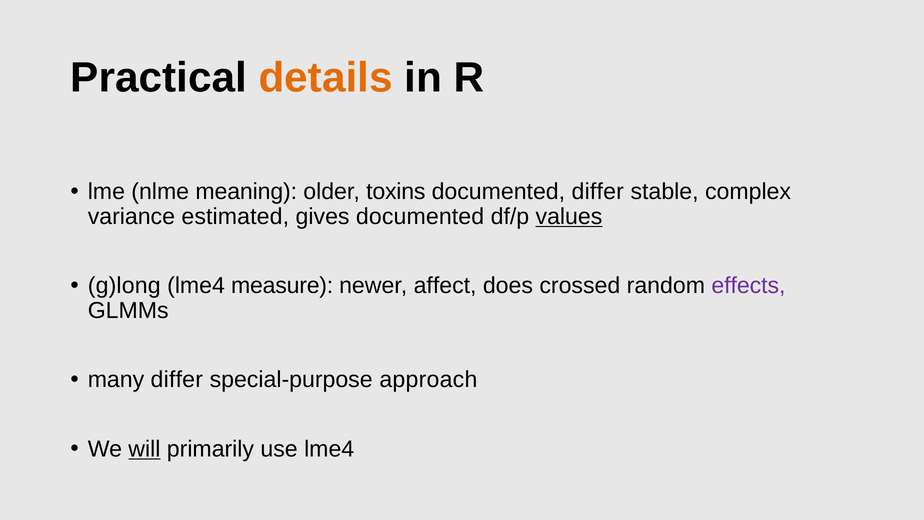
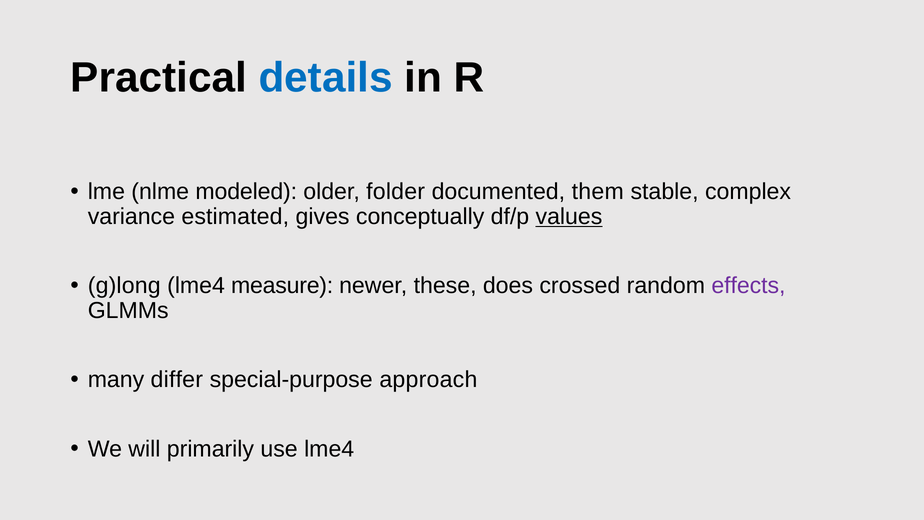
details colour: orange -> blue (326, 78)
meaning: meaning -> modeled (246, 192)
toxins: toxins -> folder (396, 192)
documented differ: differ -> them (598, 192)
gives documented: documented -> conceptually (420, 216)
affect: affect -> these (445, 286)
will underline: present -> none (144, 449)
